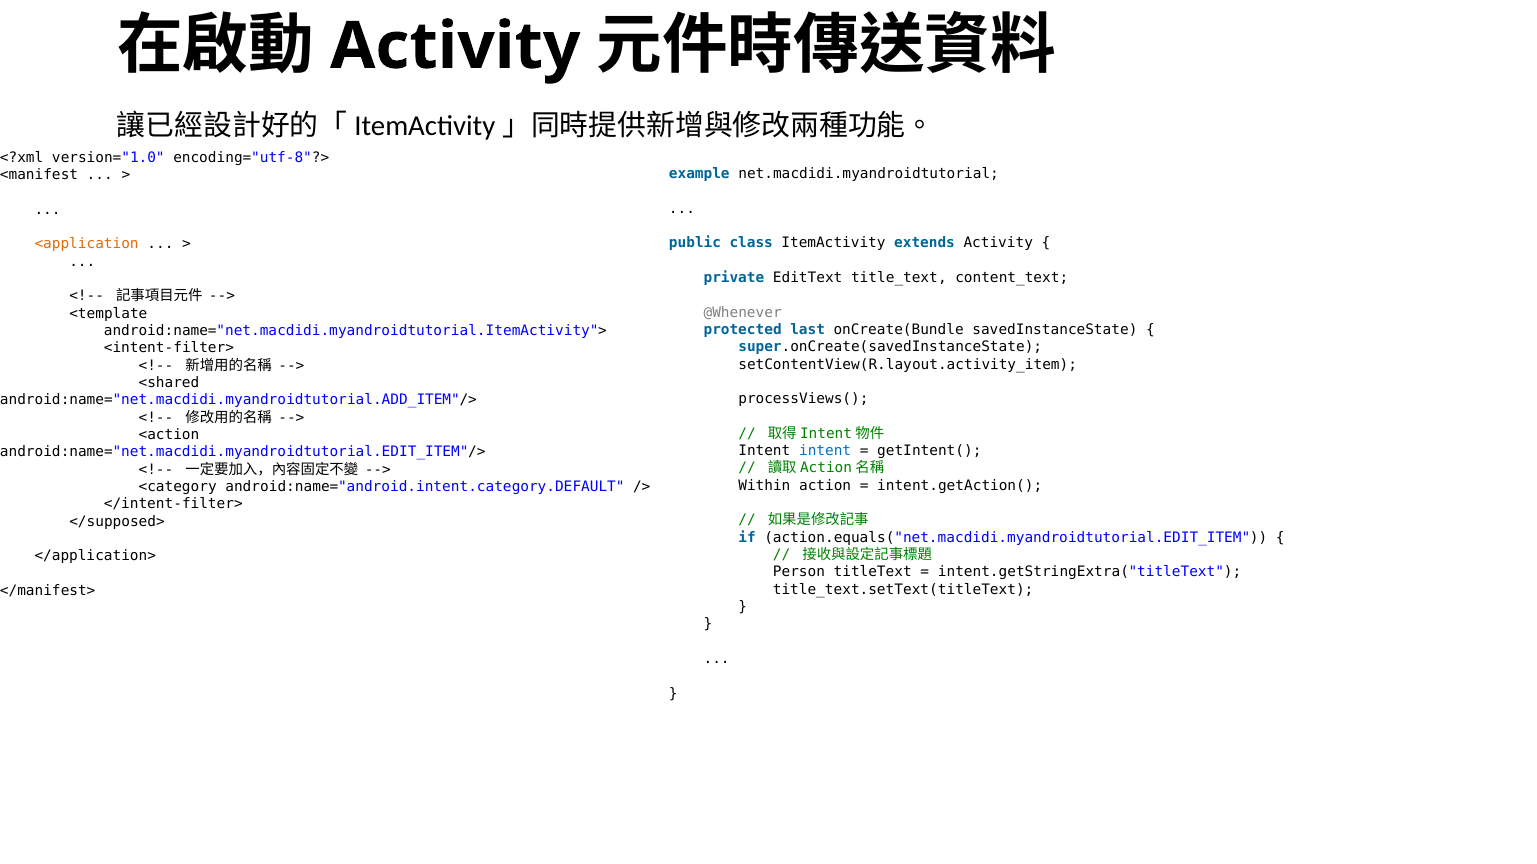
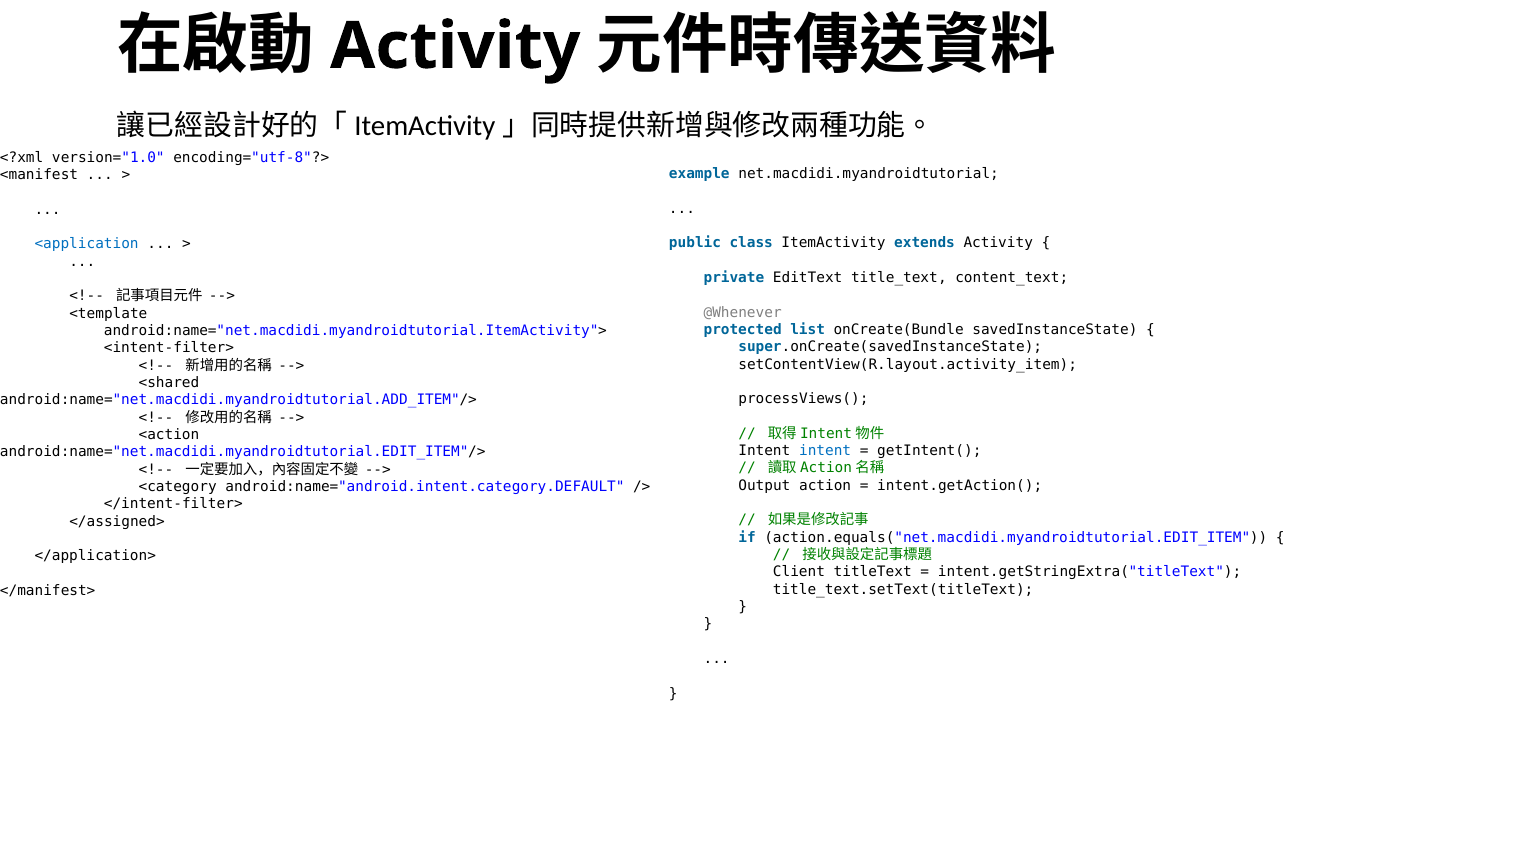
<application colour: orange -> blue (87, 244)
last: last -> list (808, 330)
Within: Within -> Output (764, 486)
</supposed>: </supposed> -> </assigned> (117, 522)
Person: Person -> Client (799, 573)
